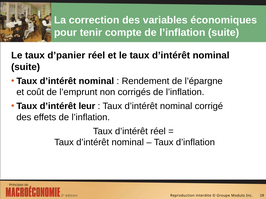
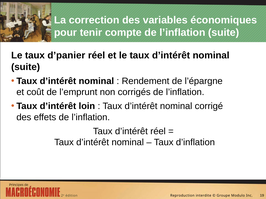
leur: leur -> loin (87, 106)
